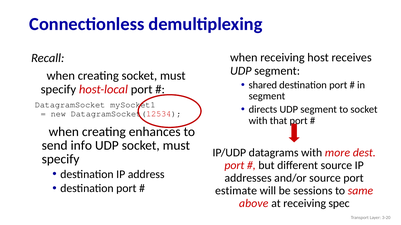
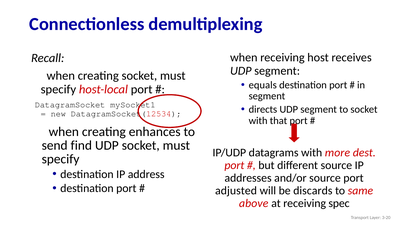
shared: shared -> equals (263, 85)
info: info -> find (81, 146)
estimate: estimate -> adjusted (236, 191)
sessions: sessions -> discards (313, 191)
